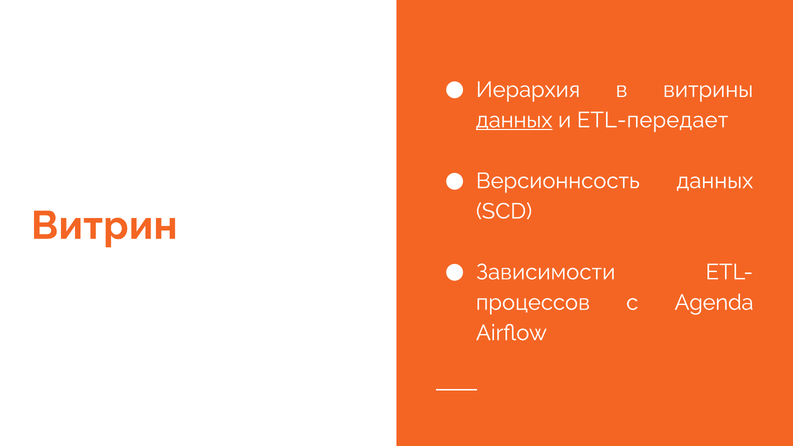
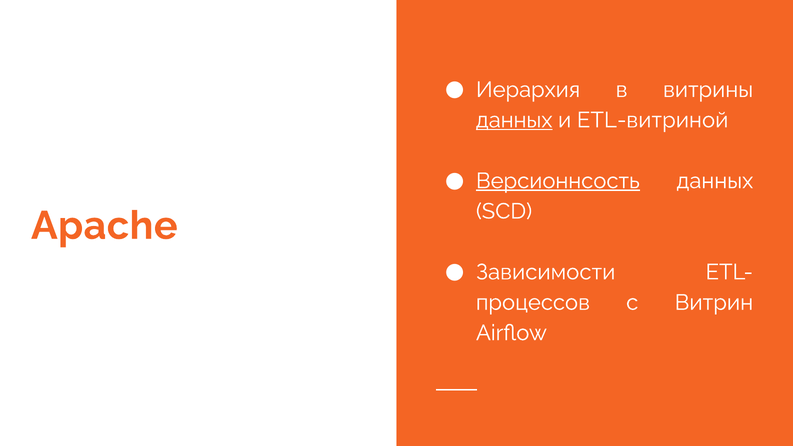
ETL-передает: ETL-передает -> ETL-витриной (653, 120)
Версионнсость underline: none -> present (558, 181)
Витрин: Витрин -> Apache (104, 226)
Agenda: Agenda -> Витрин (714, 303)
